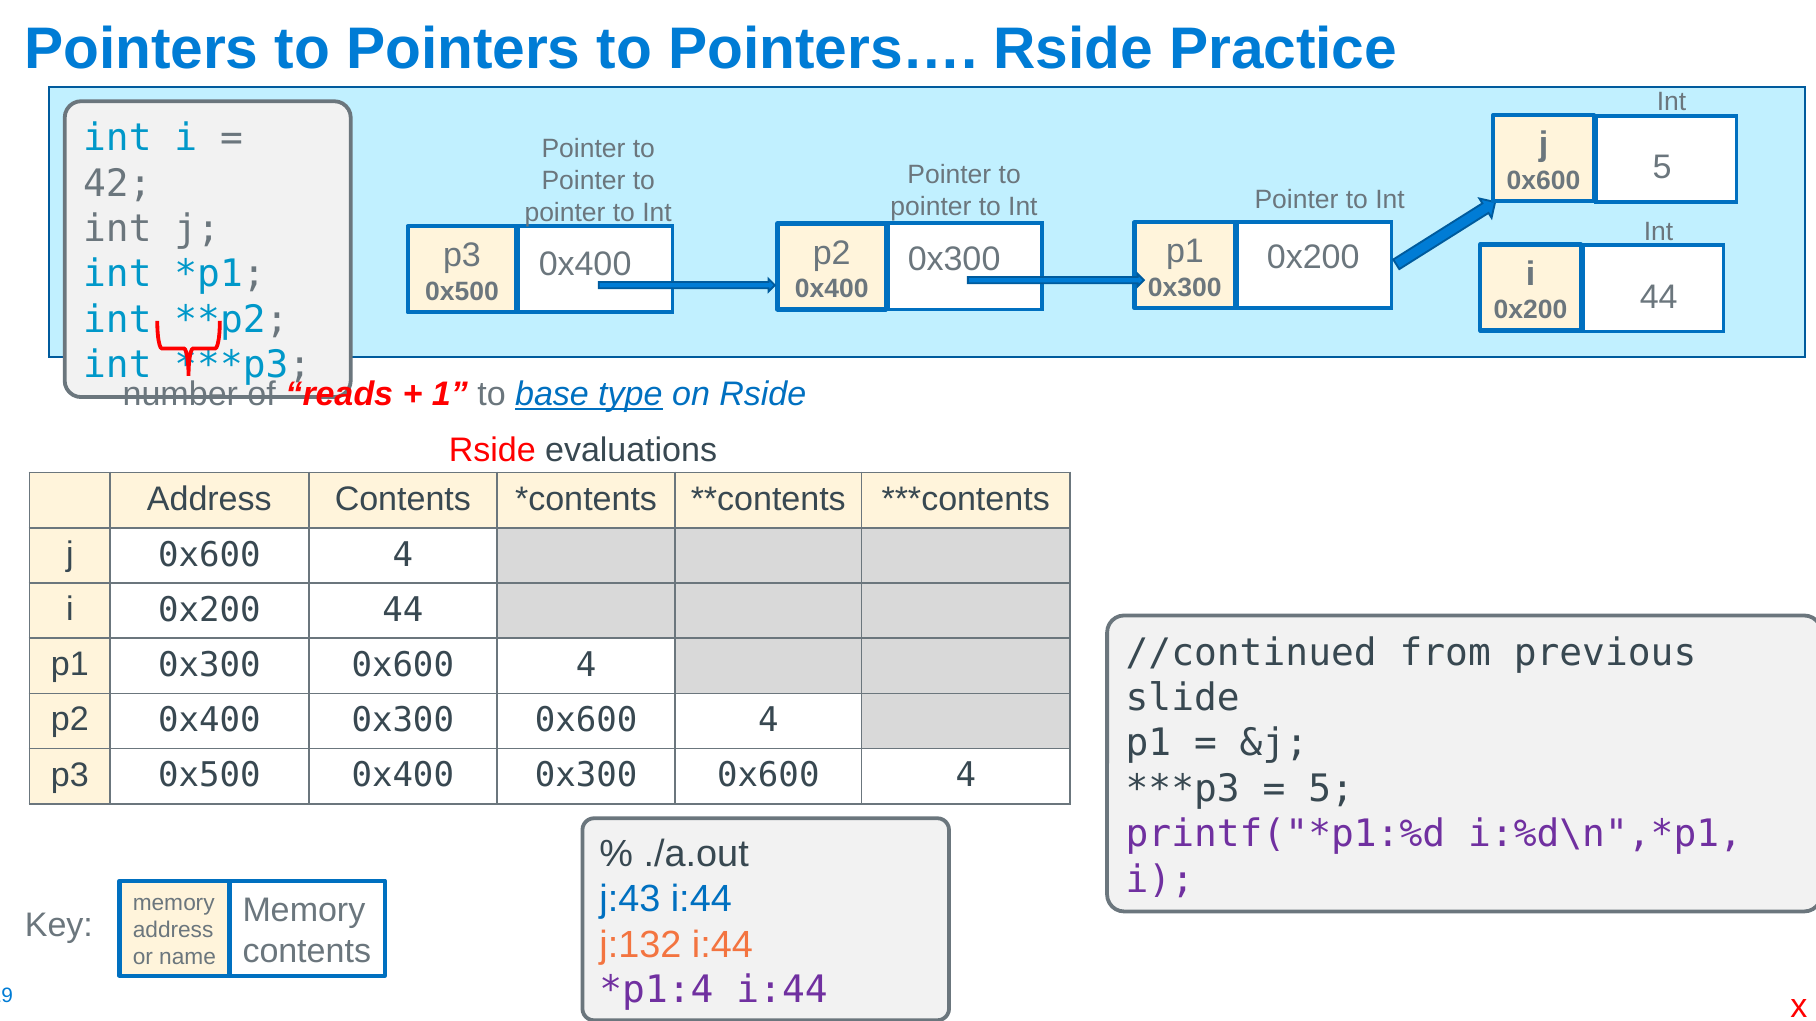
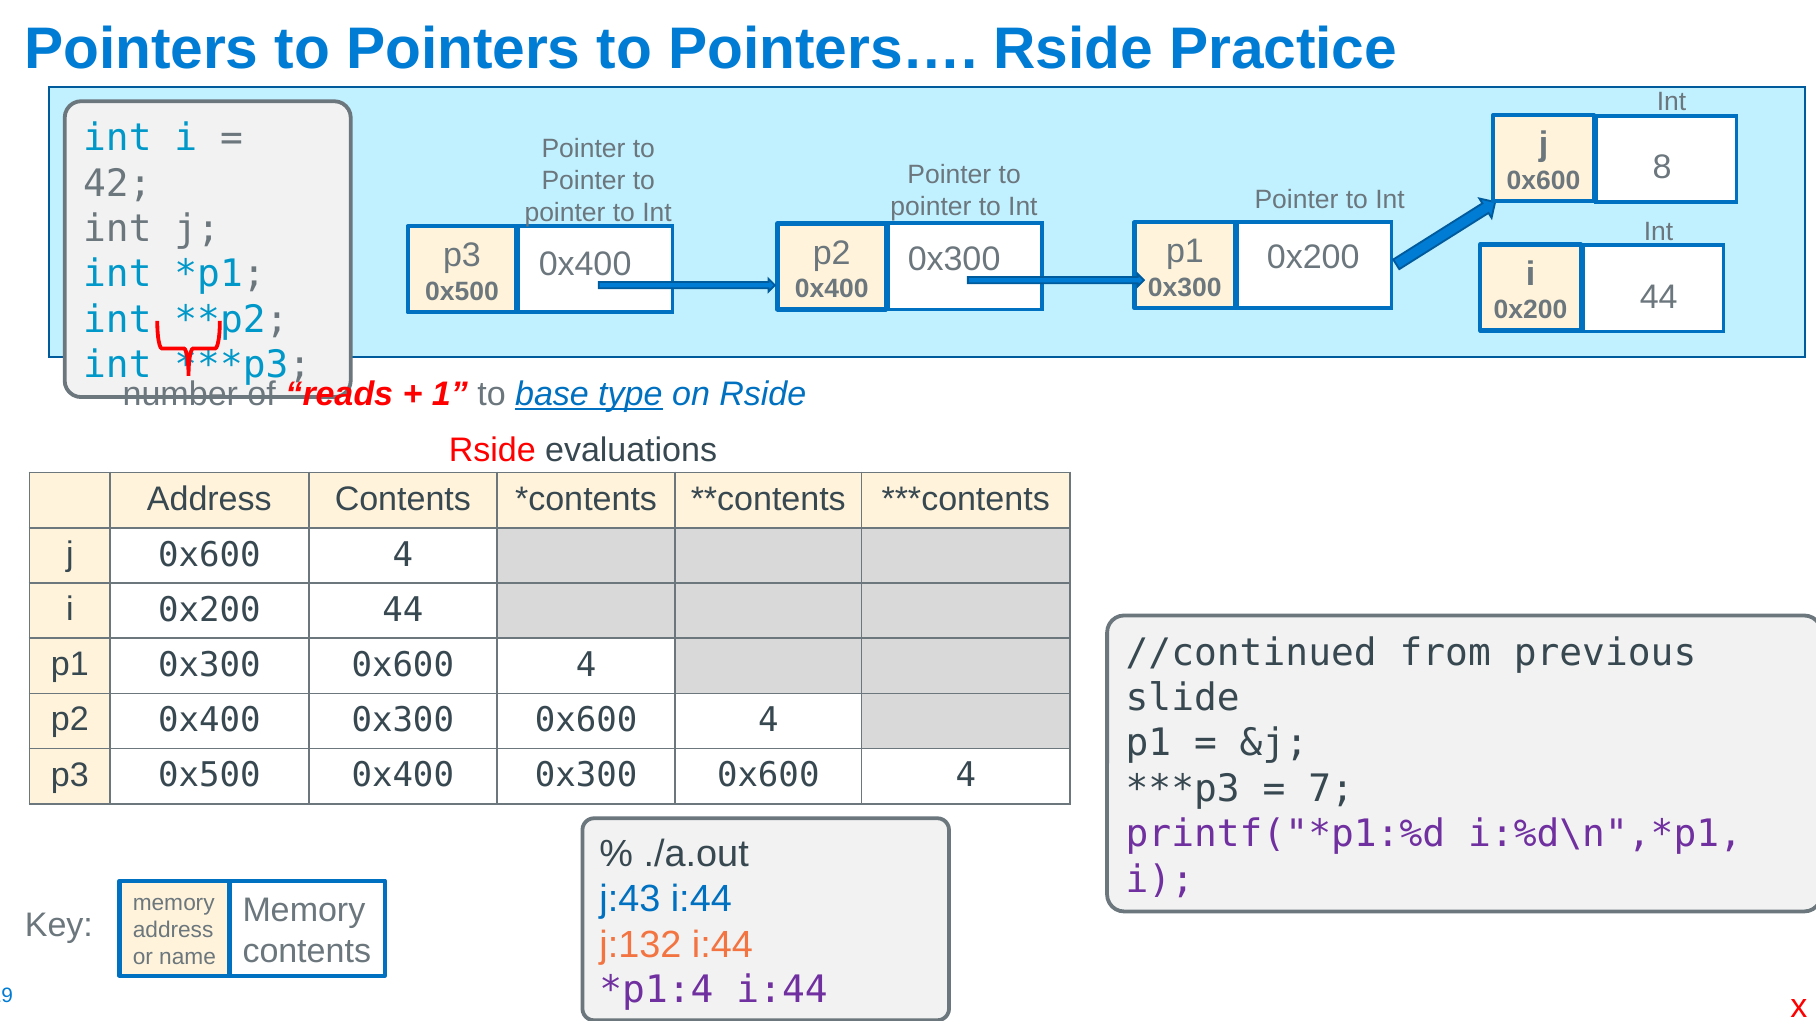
0x600 5: 5 -> 8 (1662, 167)
5: 5 -> 7 (1331, 789)
